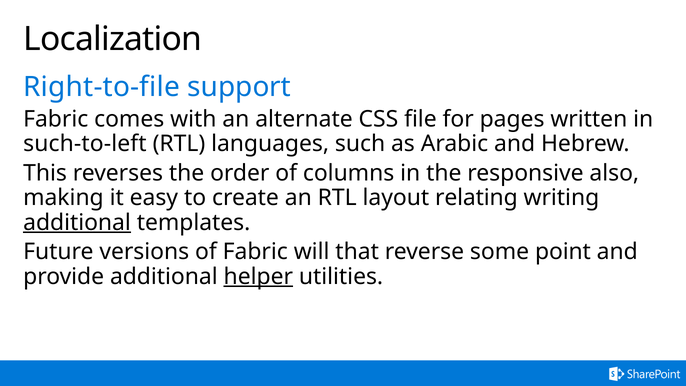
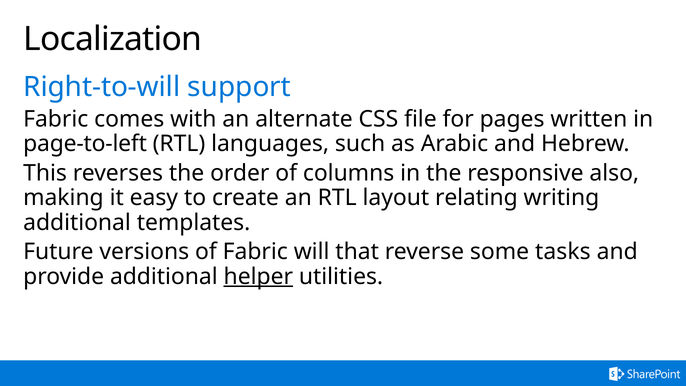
Right-to-file: Right-to-file -> Right-to-will (102, 87)
such-to-left: such-to-left -> page-to-left (85, 144)
additional underline: present -> none (77, 222)
point: point -> tasks (563, 252)
